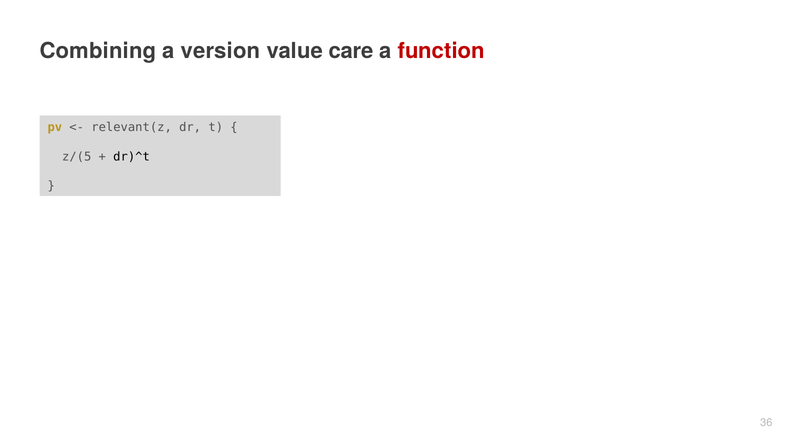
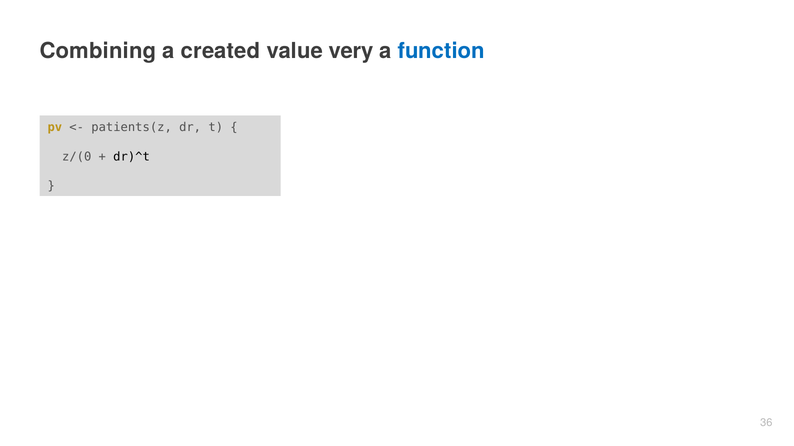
version: version -> created (221, 51)
care: care -> very (351, 51)
function colour: red -> blue (441, 51)
relevant(z: relevant(z -> patients(z (132, 128)
z/(5: z/(5 -> z/(0 (77, 157)
